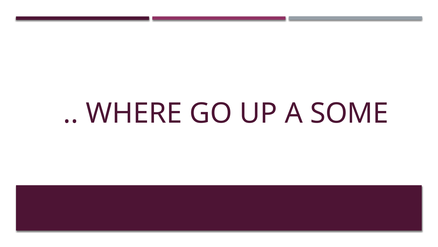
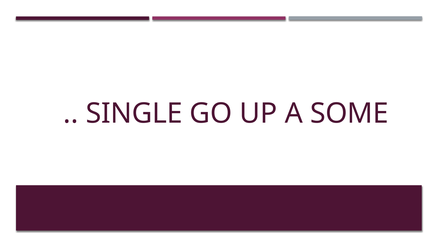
WHERE: WHERE -> SINGLE (134, 113)
